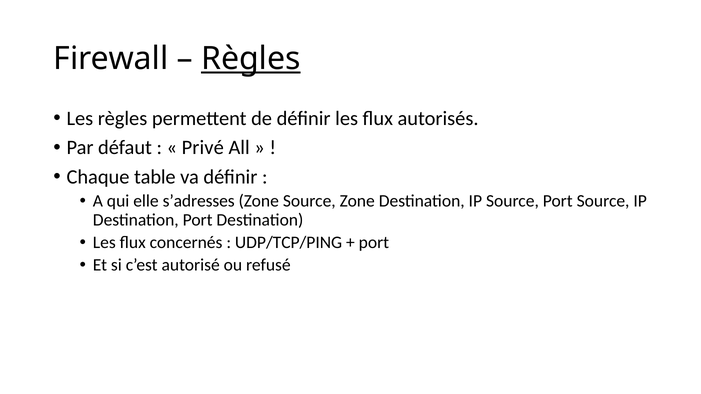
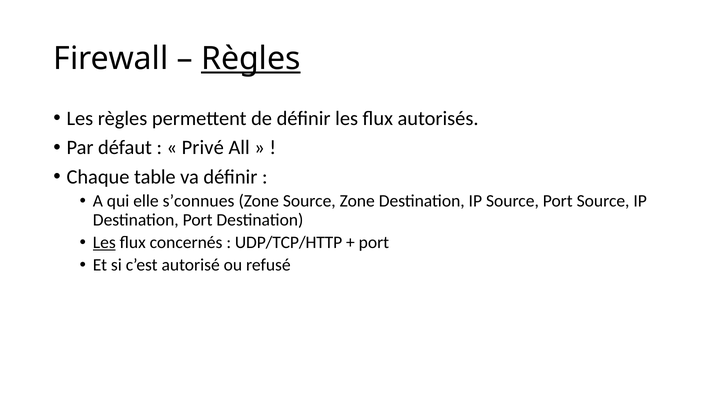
s’adresses: s’adresses -> s’connues (199, 201)
Les underline: none -> present (104, 243)
UDP/TCP/PING: UDP/TCP/PING -> UDP/TCP/HTTP (289, 243)
